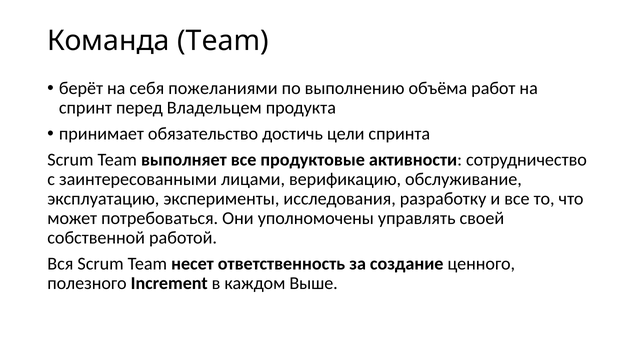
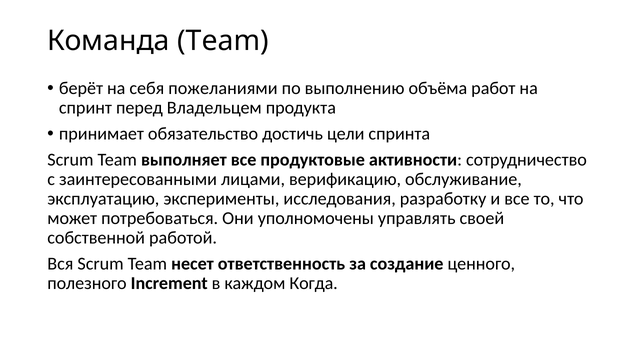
Выше: Выше -> Когда (314, 284)
